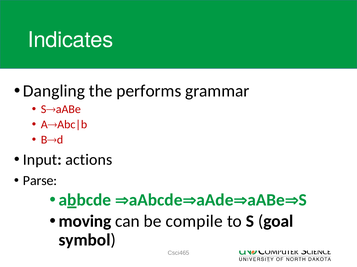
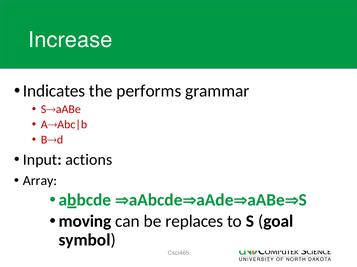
Indicates: Indicates -> Increase (70, 40)
Dangling: Dangling -> Indicates (54, 91)
Parse: Parse -> Array (40, 181)
compile: compile -> replaces (194, 222)
